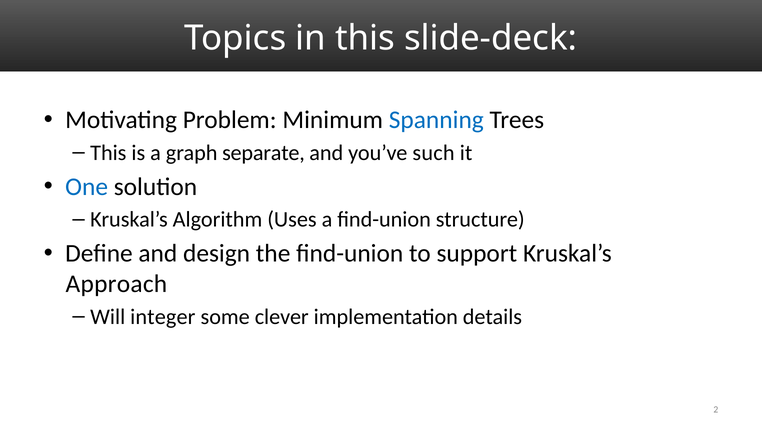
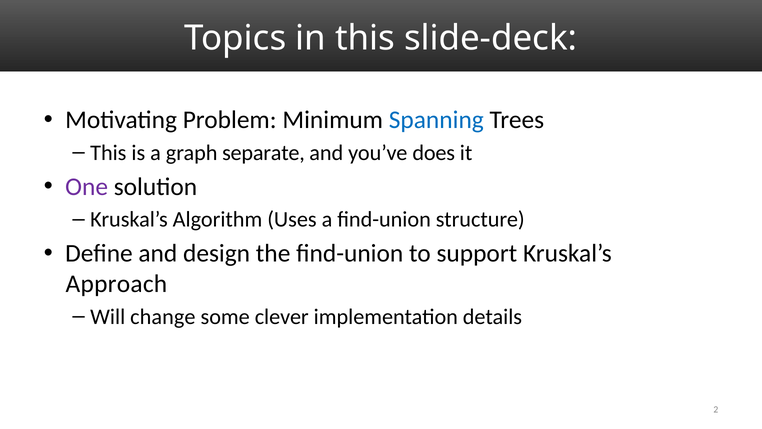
such: such -> does (434, 153)
One colour: blue -> purple (87, 187)
integer: integer -> change (163, 317)
